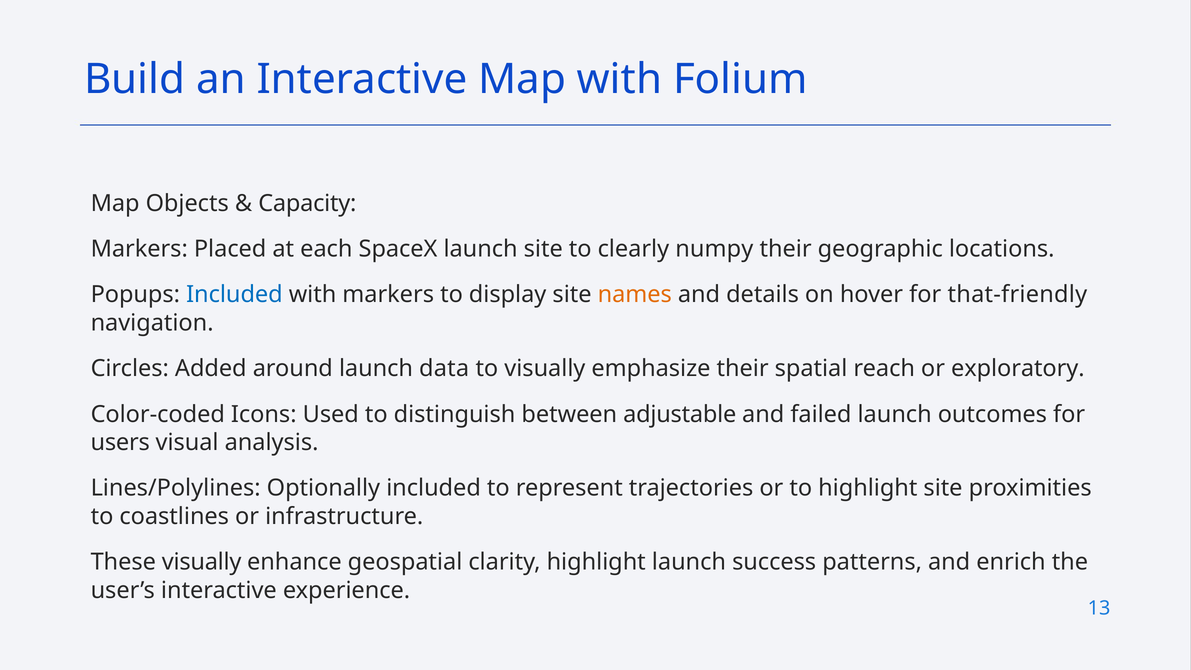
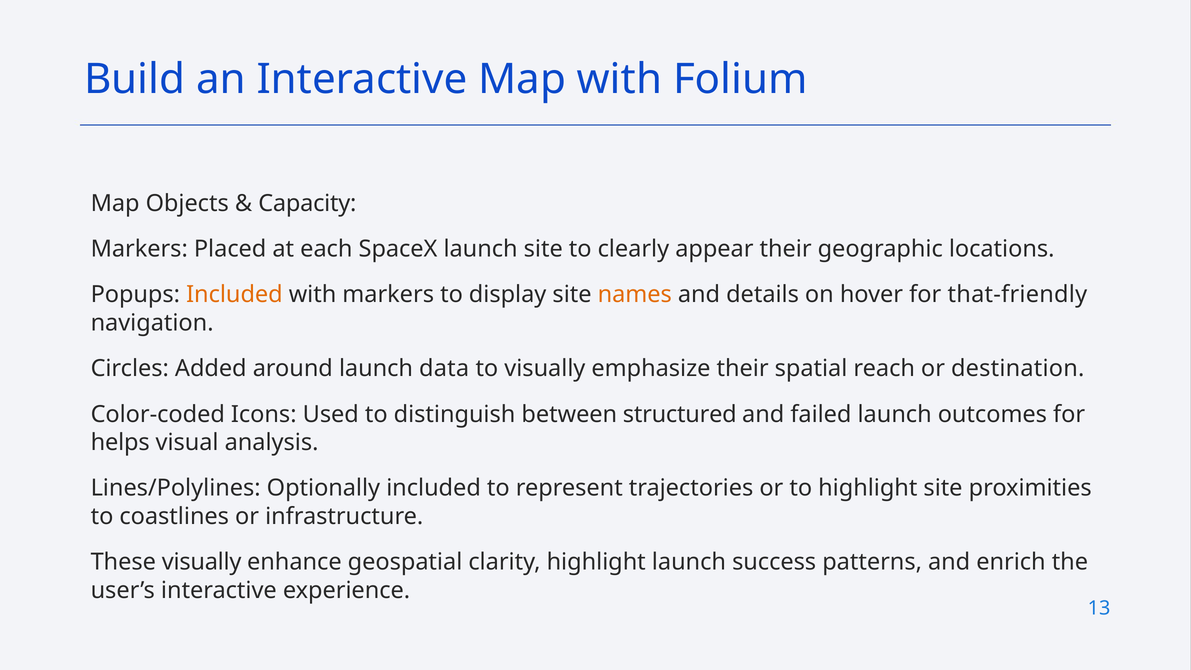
numpy: numpy -> appear (714, 249)
Included colour: blue -> orange (234, 295)
exploratory: exploratory -> destination (1018, 369)
adjustable: adjustable -> structured (680, 414)
users: users -> helps (120, 442)
